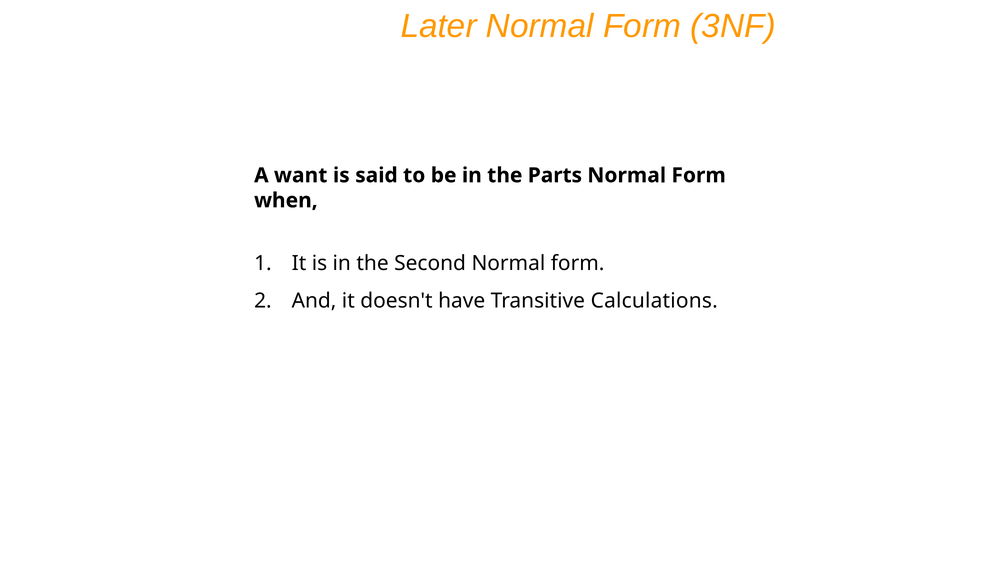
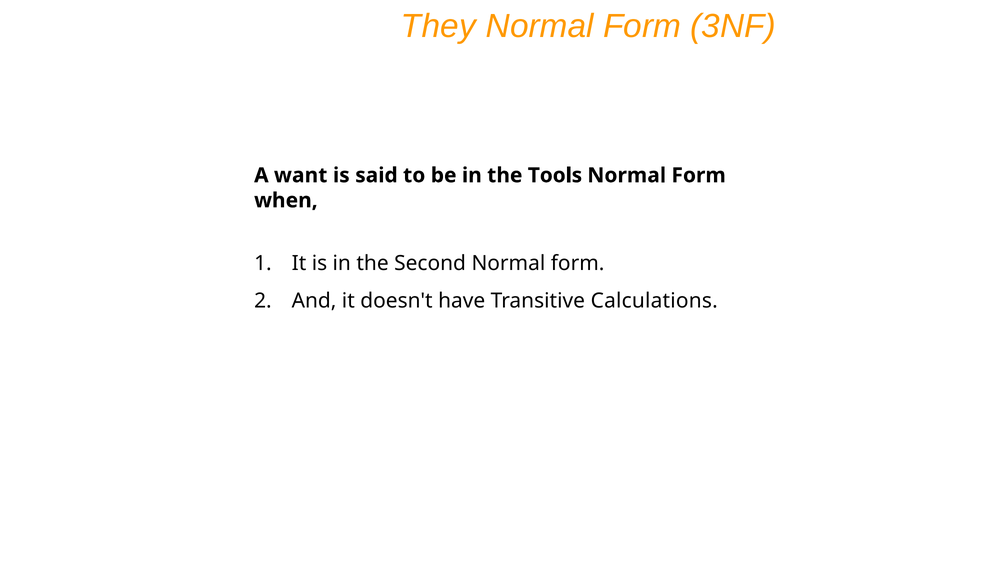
Later: Later -> They (438, 26)
Parts: Parts -> Tools (555, 175)
